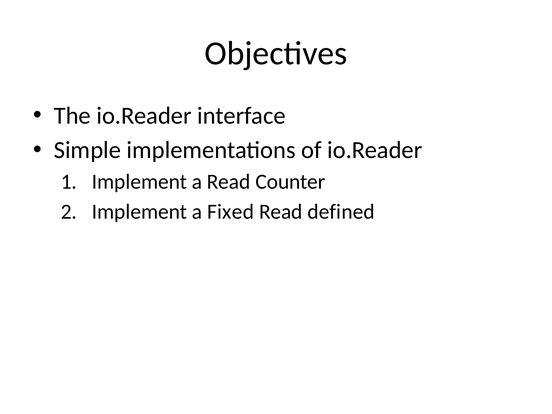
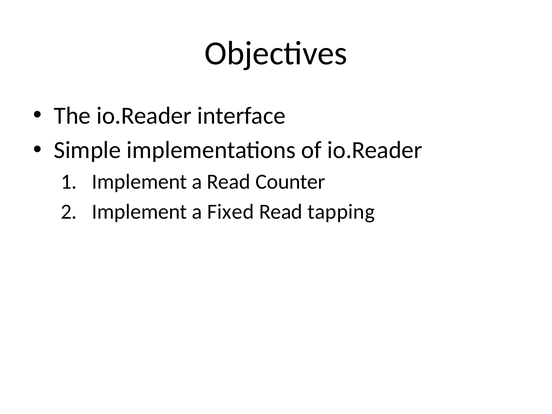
defined: defined -> tapping (341, 212)
